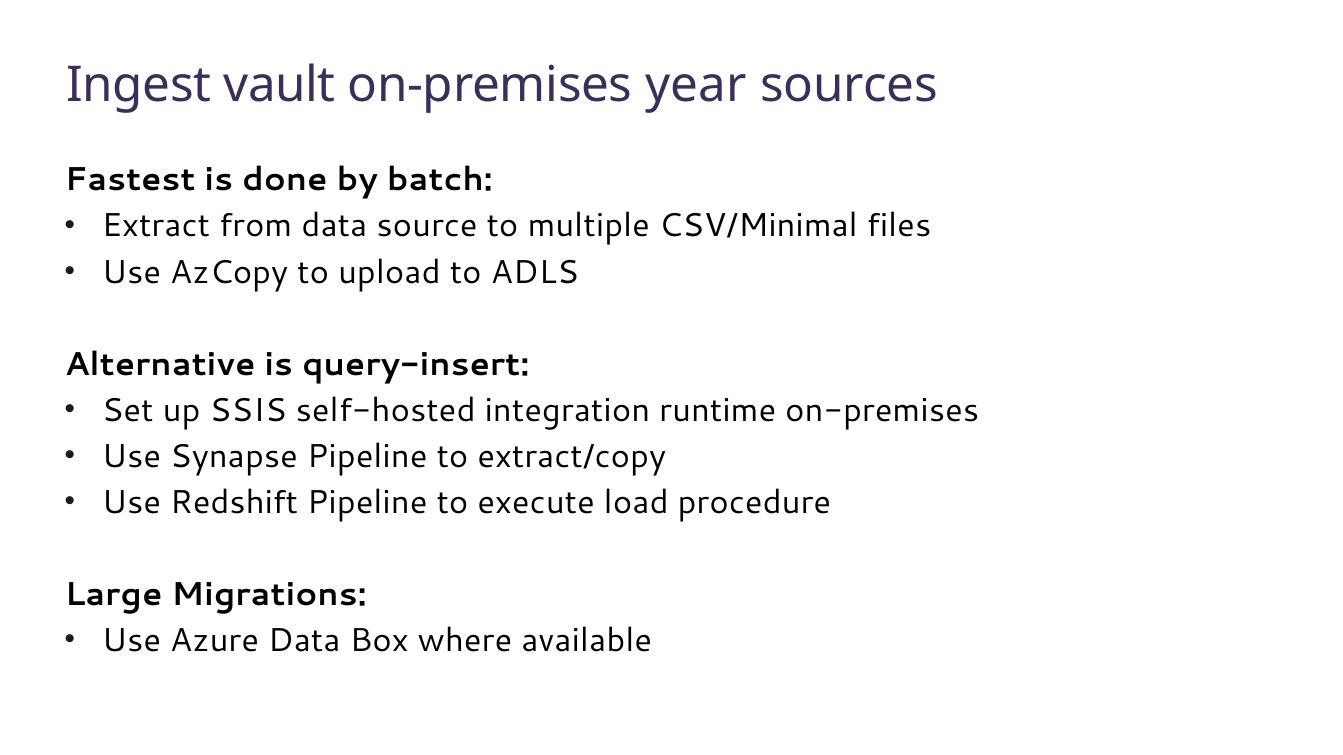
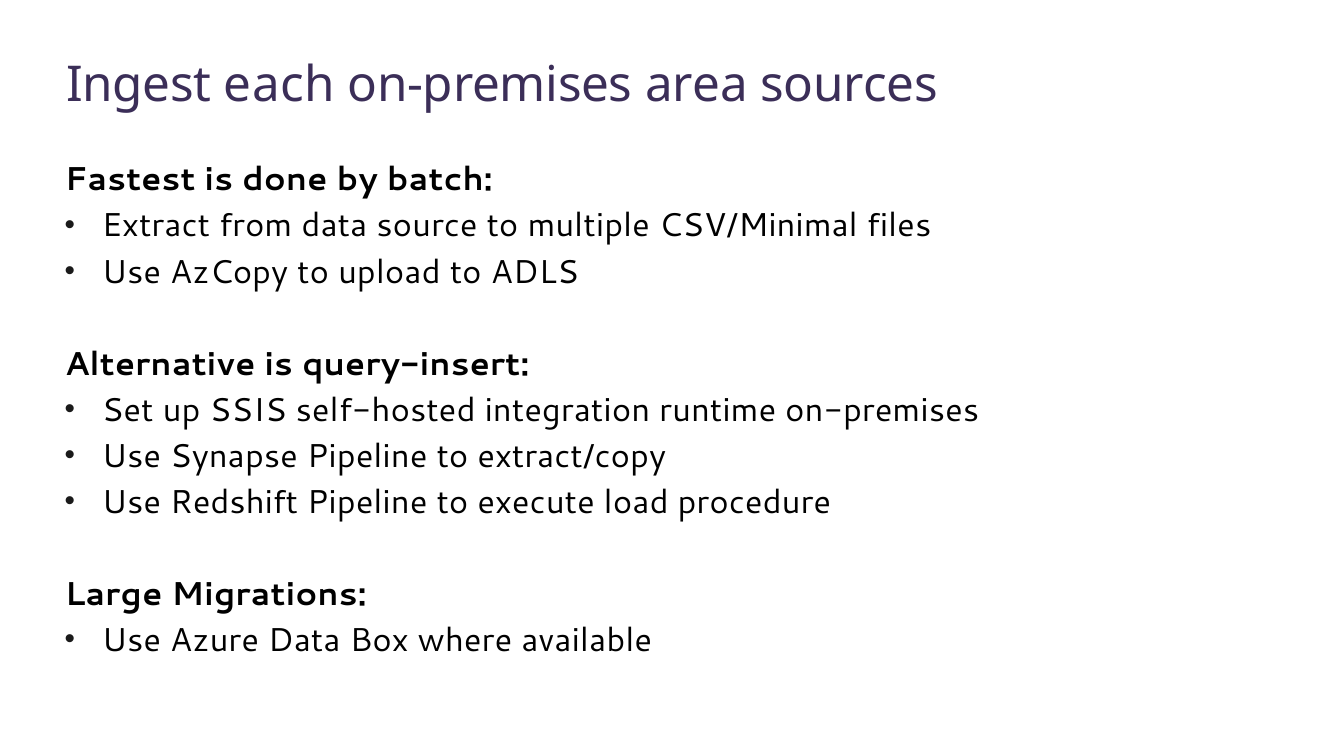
vault: vault -> each (279, 85)
year: year -> area (697, 85)
